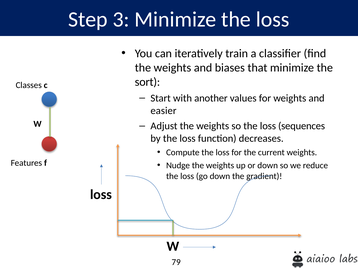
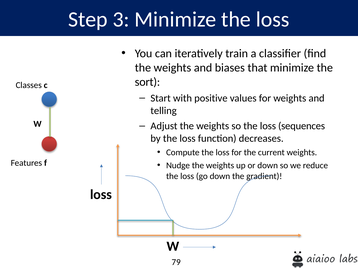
another: another -> positive (211, 98)
easier: easier -> telling (164, 111)
